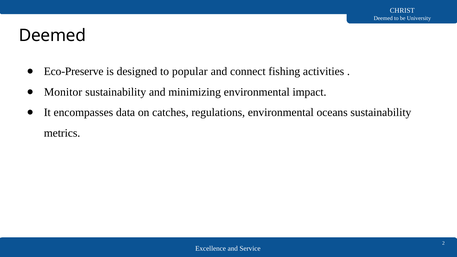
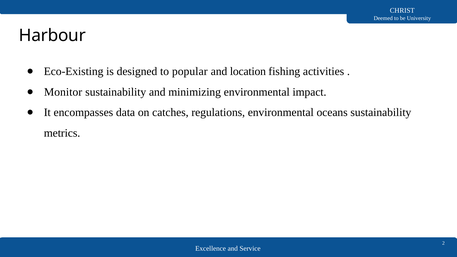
Deemed: Deemed -> Harbour (52, 36)
Eco-Preserve: Eco-Preserve -> Eco-Existing (74, 71)
connect: connect -> location (248, 71)
